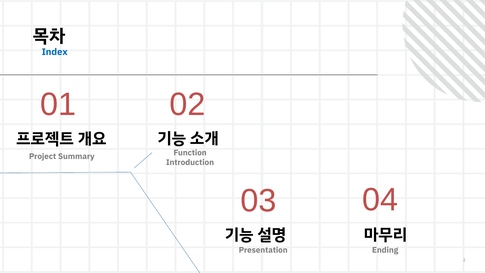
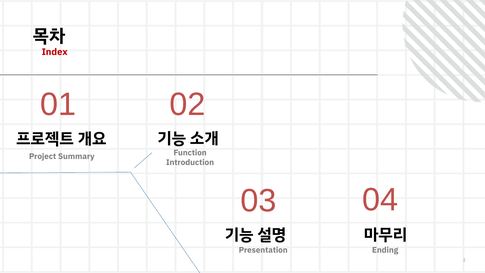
Index colour: blue -> red (55, 52)
